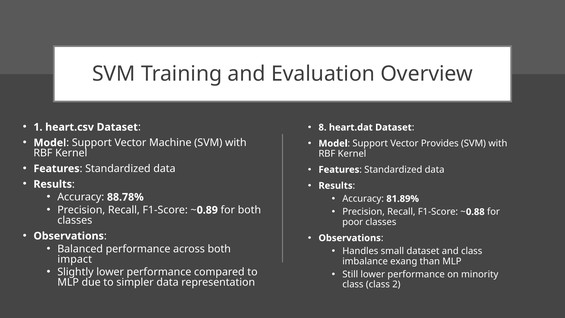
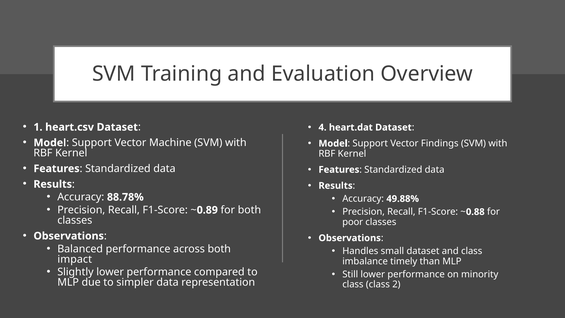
8: 8 -> 4 (323, 127)
Provides: Provides -> Findings (440, 143)
81.89%: 81.89% -> 49.88% (403, 199)
exang: exang -> timely (404, 261)
